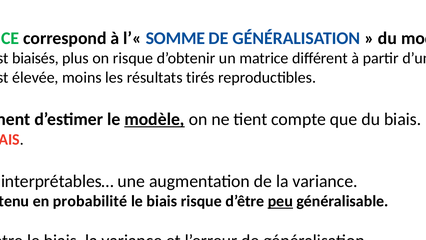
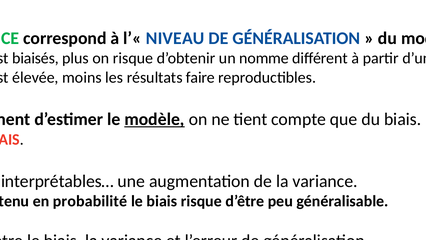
l’« SOMME: SOMME -> NIVEAU (175, 38)
matrice: matrice -> nomme (264, 58)
tirés: tirés -> faire (200, 77)
peu underline: present -> none (280, 201)
